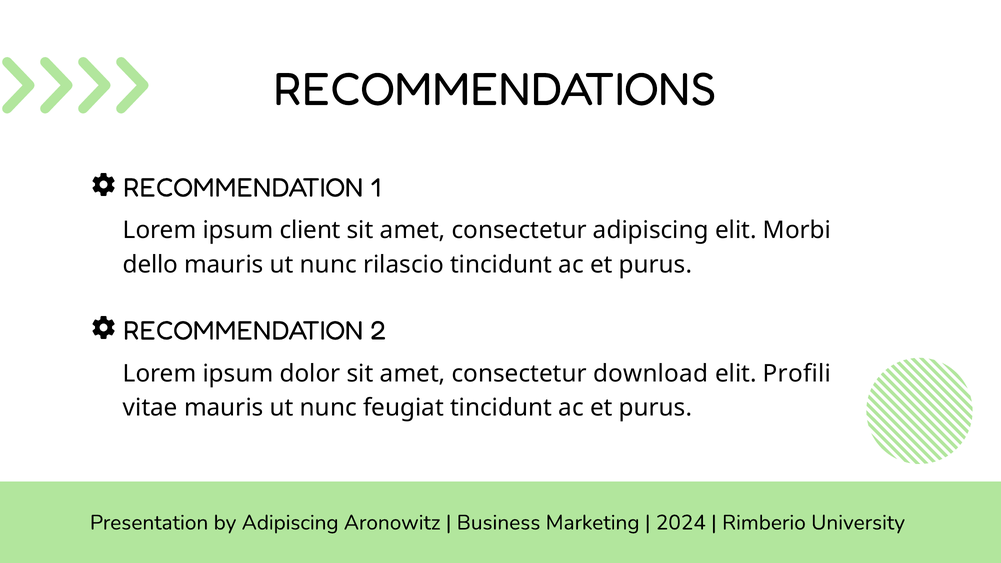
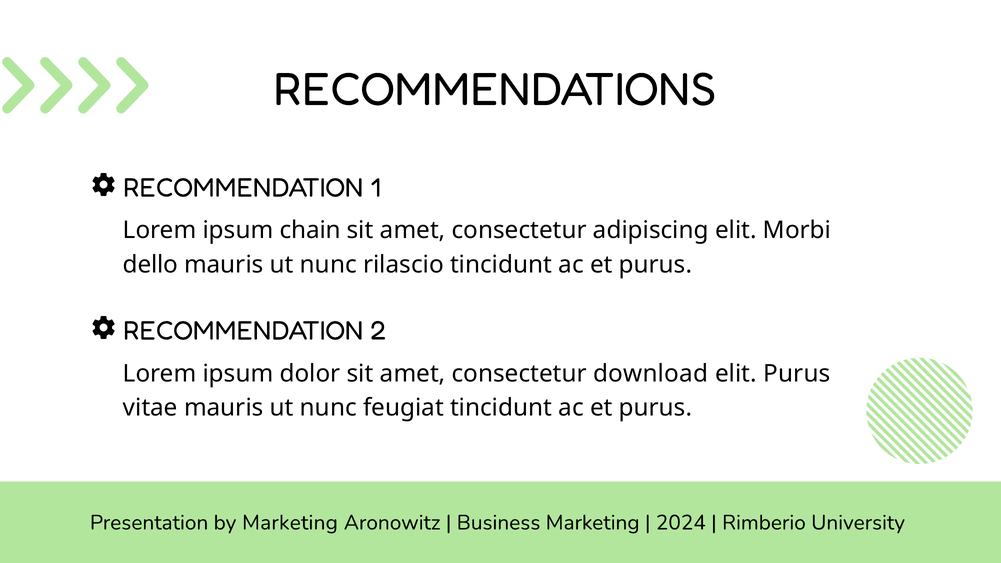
client: client -> chain (310, 230)
elit Profili: Profili -> Purus (797, 374)
by Adipiscing: Adipiscing -> Marketing (290, 523)
